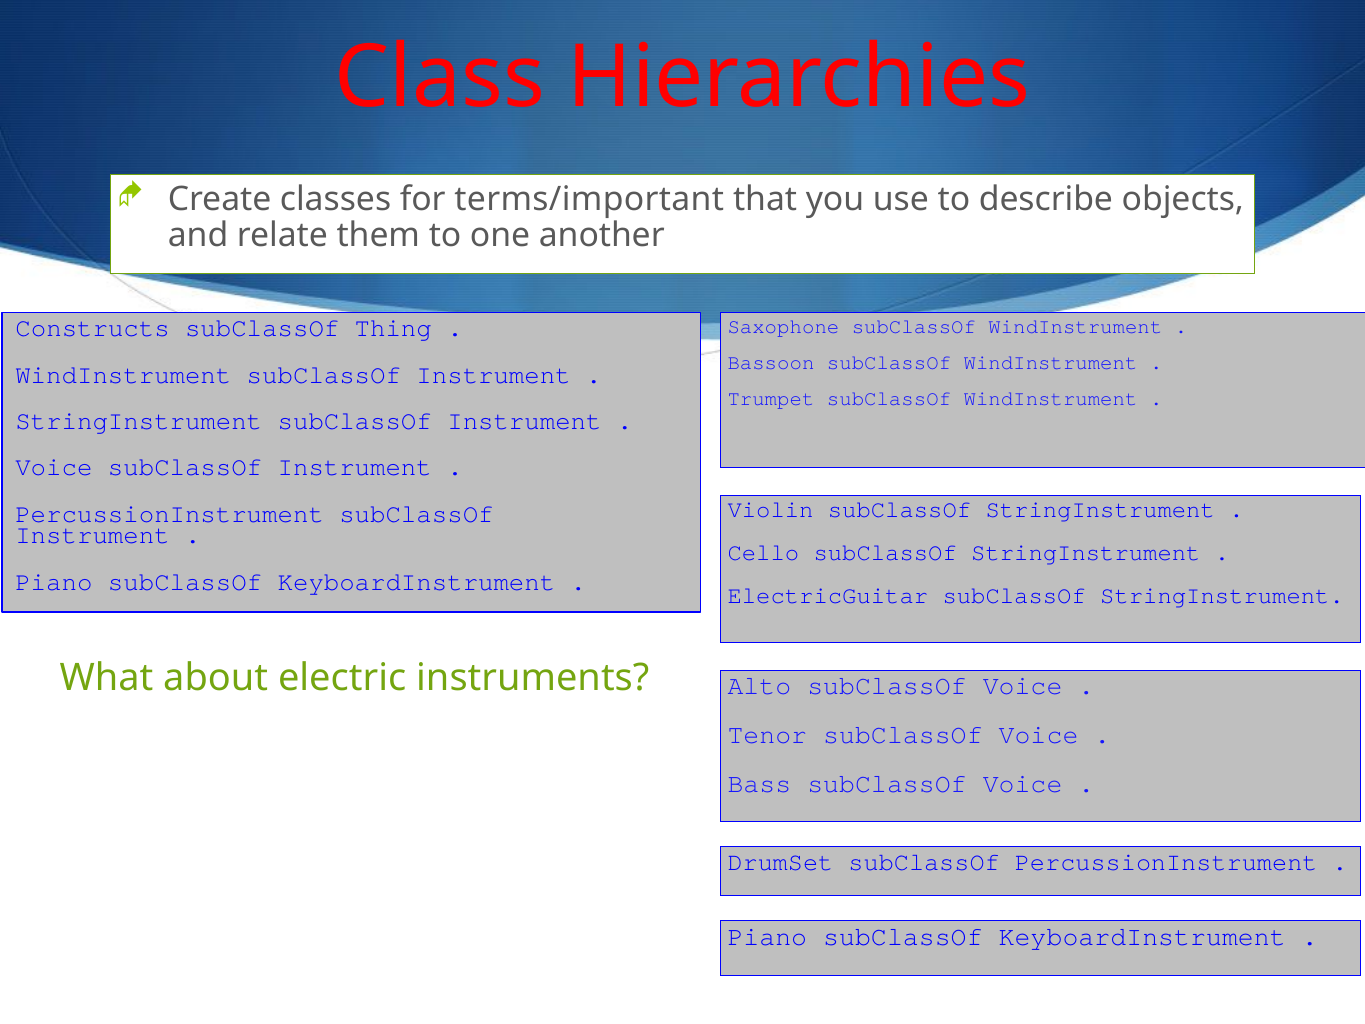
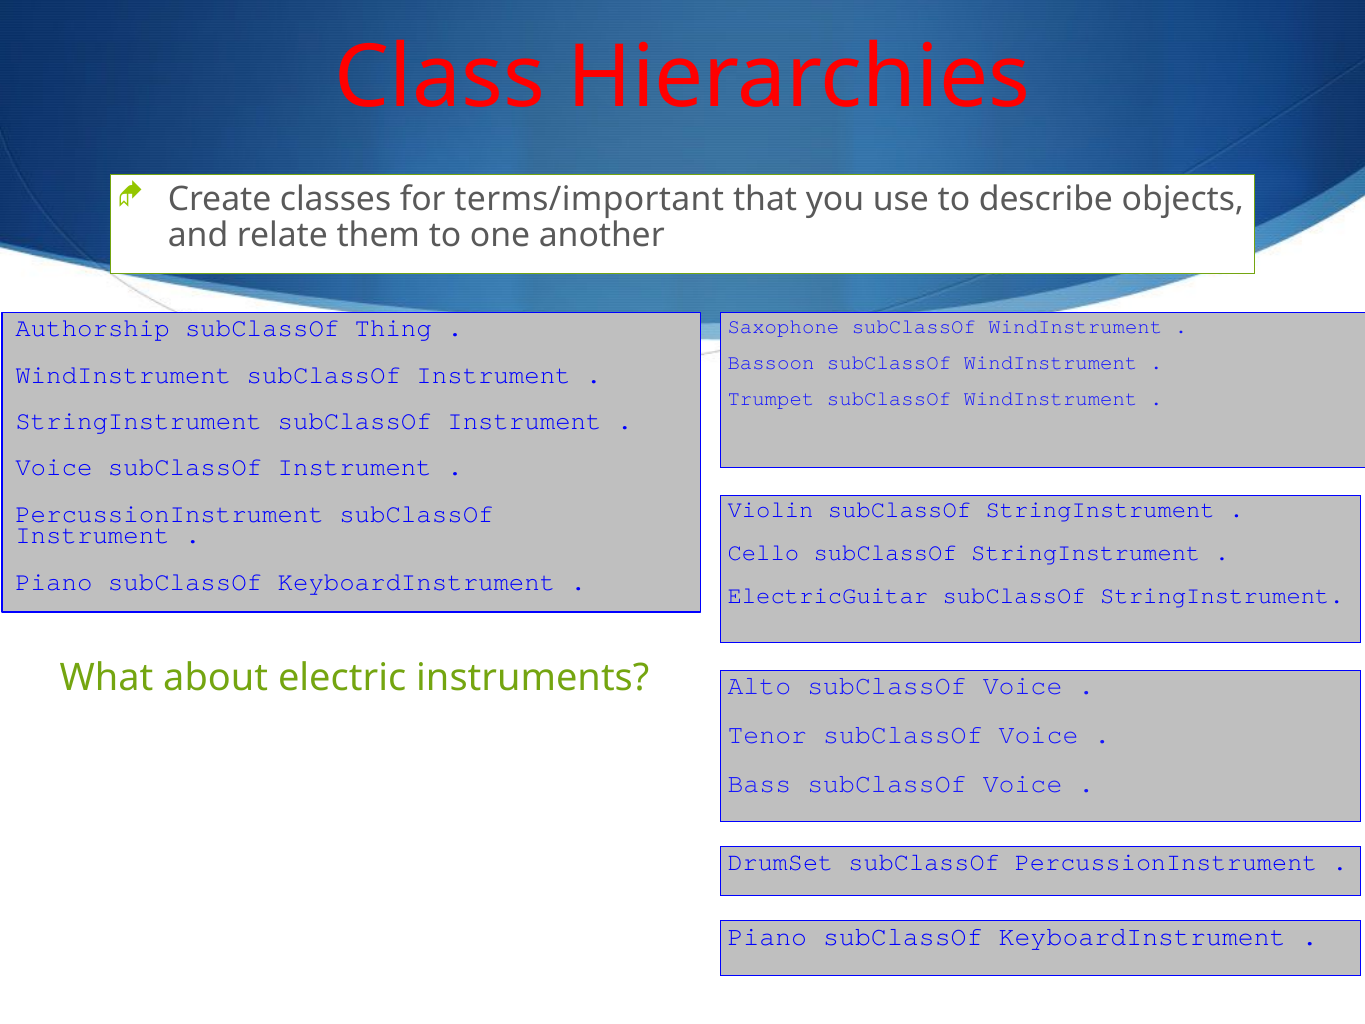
Constructs: Constructs -> Authorship (93, 328)
